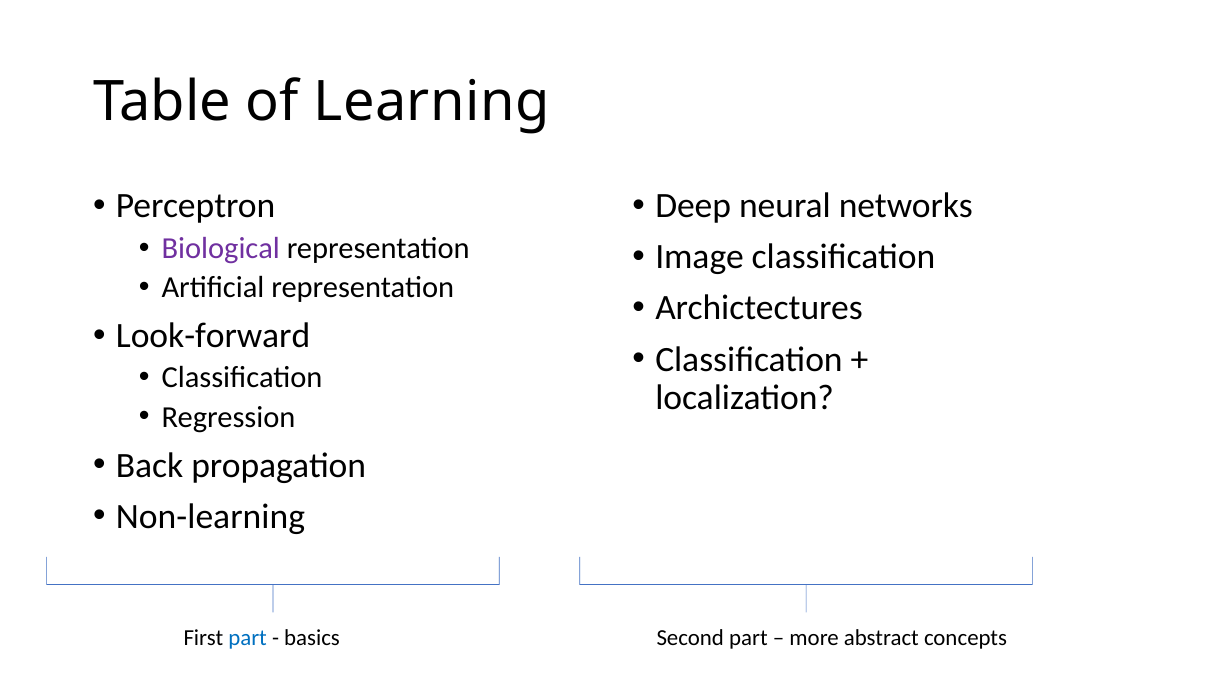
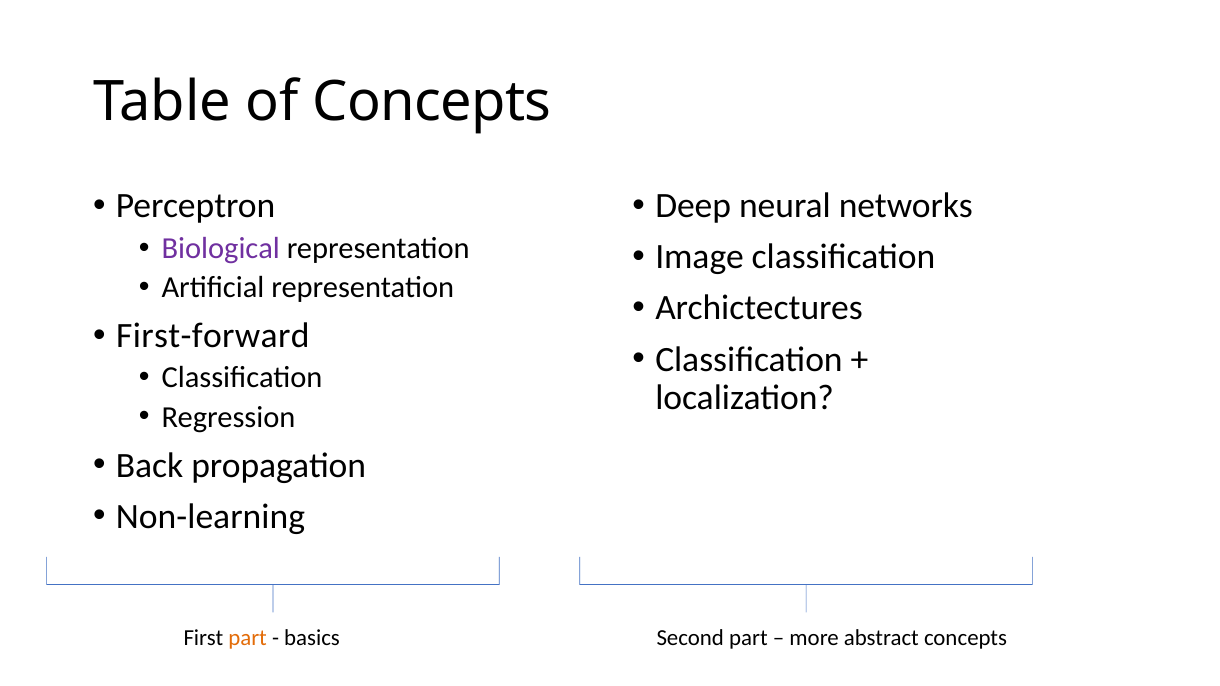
of Learning: Learning -> Concepts (432, 102)
Look-forward: Look-forward -> First-forward (213, 336)
part colour: blue -> orange (248, 638)
